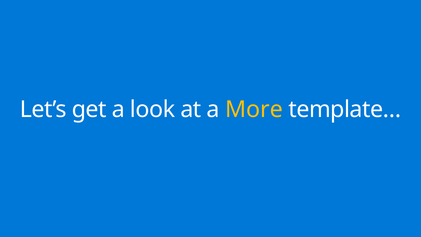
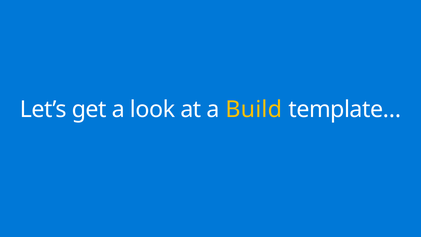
More: More -> Build (254, 109)
